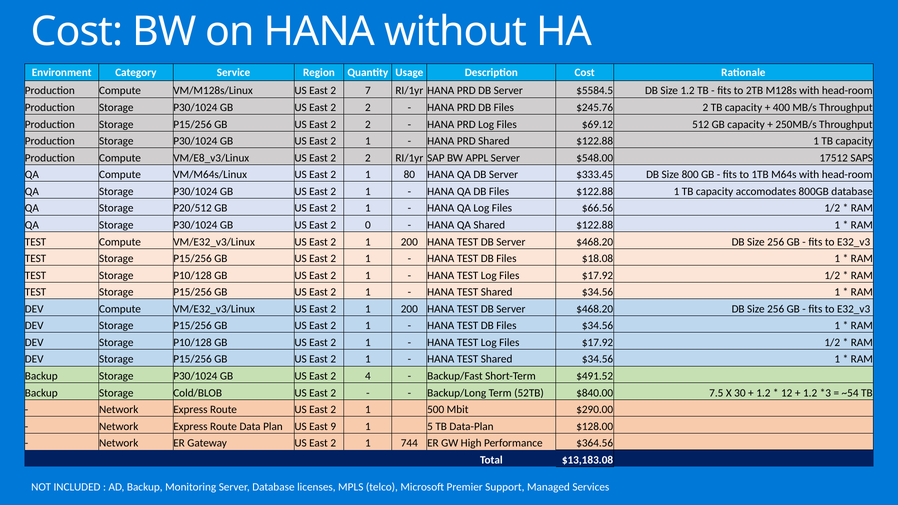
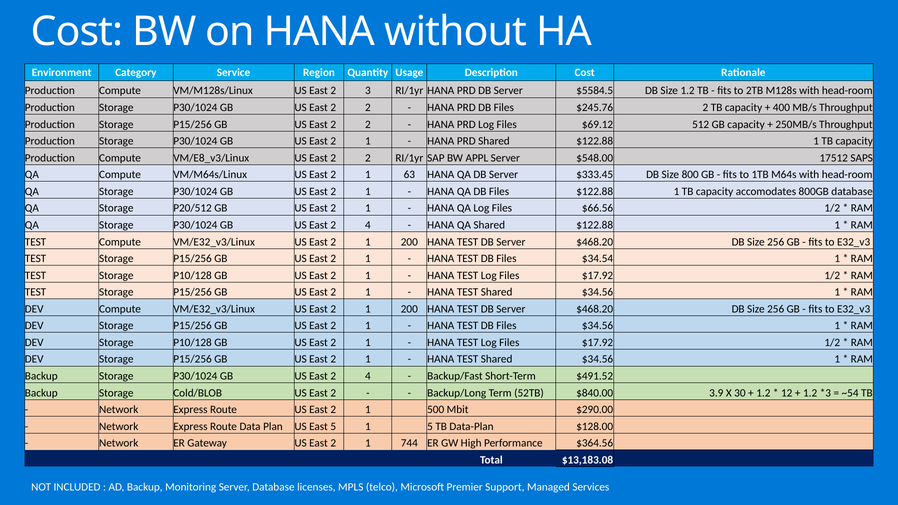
7: 7 -> 3 (368, 91)
80: 80 -> 63 (409, 175)
0: 0 -> 4 (368, 225)
$18.08: $18.08 -> $34.54 (598, 259)
7.5: 7.5 -> 3.9 (716, 393)
East 9: 9 -> 5 (333, 426)
